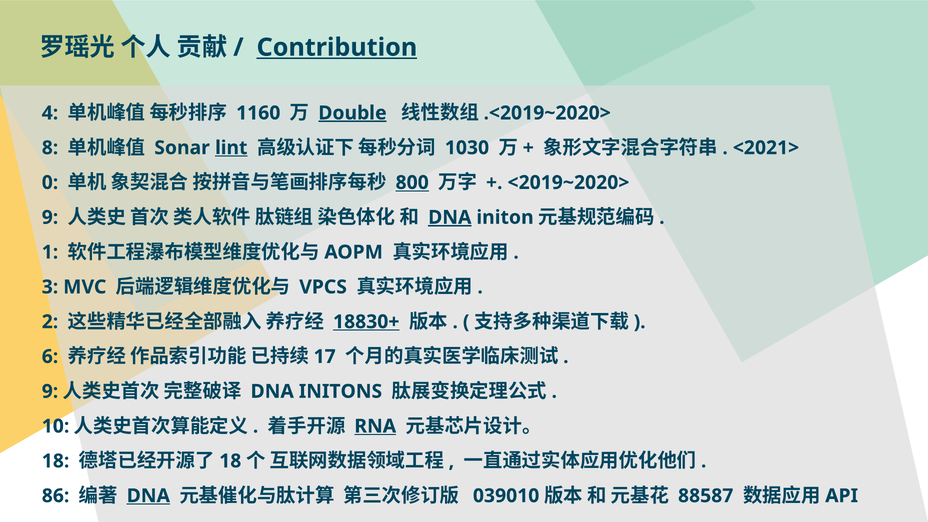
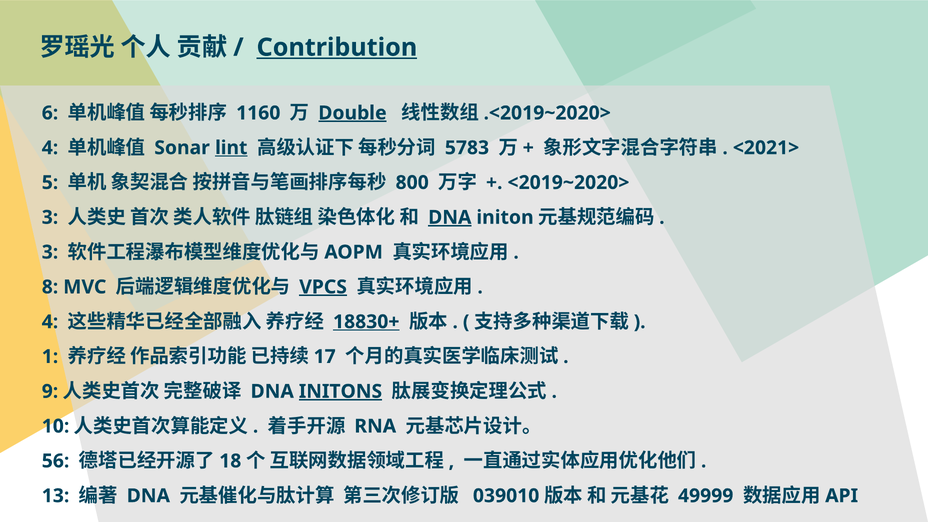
4: 4 -> 6 (50, 113)
8: 8 -> 4 (50, 148)
1030: 1030 -> 5783 (467, 148)
0: 0 -> 5 (50, 183)
800 underline: present -> none (412, 183)
9: 9 -> 3 (50, 217)
1: 1 -> 3 (50, 252)
3: 3 -> 8 (50, 287)
VPCS underline: none -> present (323, 287)
2: 2 -> 4 (50, 322)
6: 6 -> 1 (50, 357)
INITONS underline: none -> present (340, 391)
RNA underline: present -> none (375, 426)
18: 18 -> 56 (56, 461)
86: 86 -> 13 (56, 496)
DNA underline: present -> none (148, 496)
88587: 88587 -> 49999 (706, 496)
